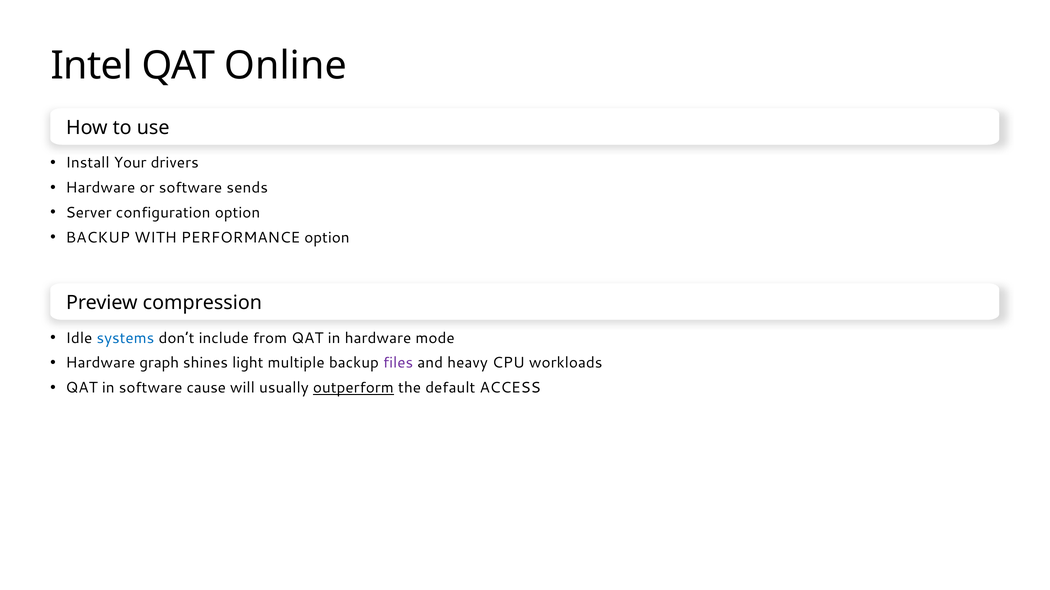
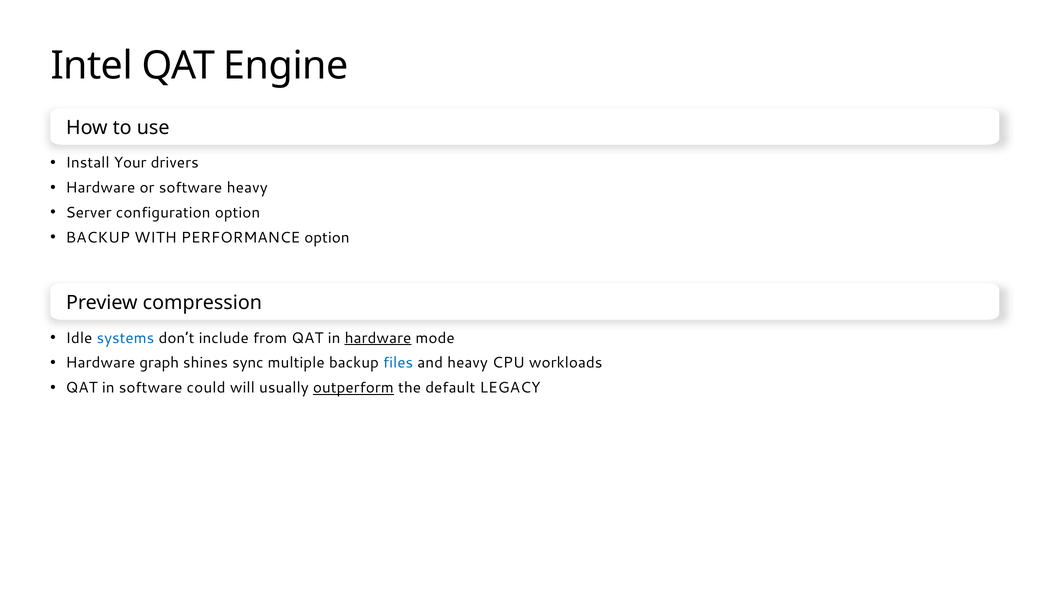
Online: Online -> Engine (286, 66)
software sends: sends -> heavy (247, 188)
hardware underline: none -> present (378, 338)
light: light -> sync (248, 363)
files colour: purple -> blue (398, 363)
cause: cause -> could (206, 388)
ACCESS: ACCESS -> LEGACY (510, 388)
